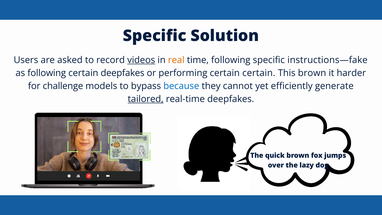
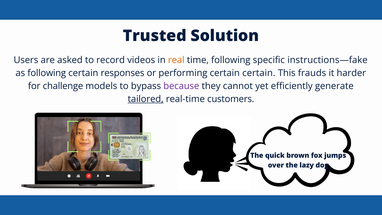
Specific: Specific -> Trusted (155, 36)
videos underline: present -> none (141, 60)
certain deepfakes: deepfakes -> responses (123, 73)
This brown: brown -> frauds (312, 73)
because colour: blue -> purple (181, 86)
real-time deepfakes: deepfakes -> customers (231, 99)
